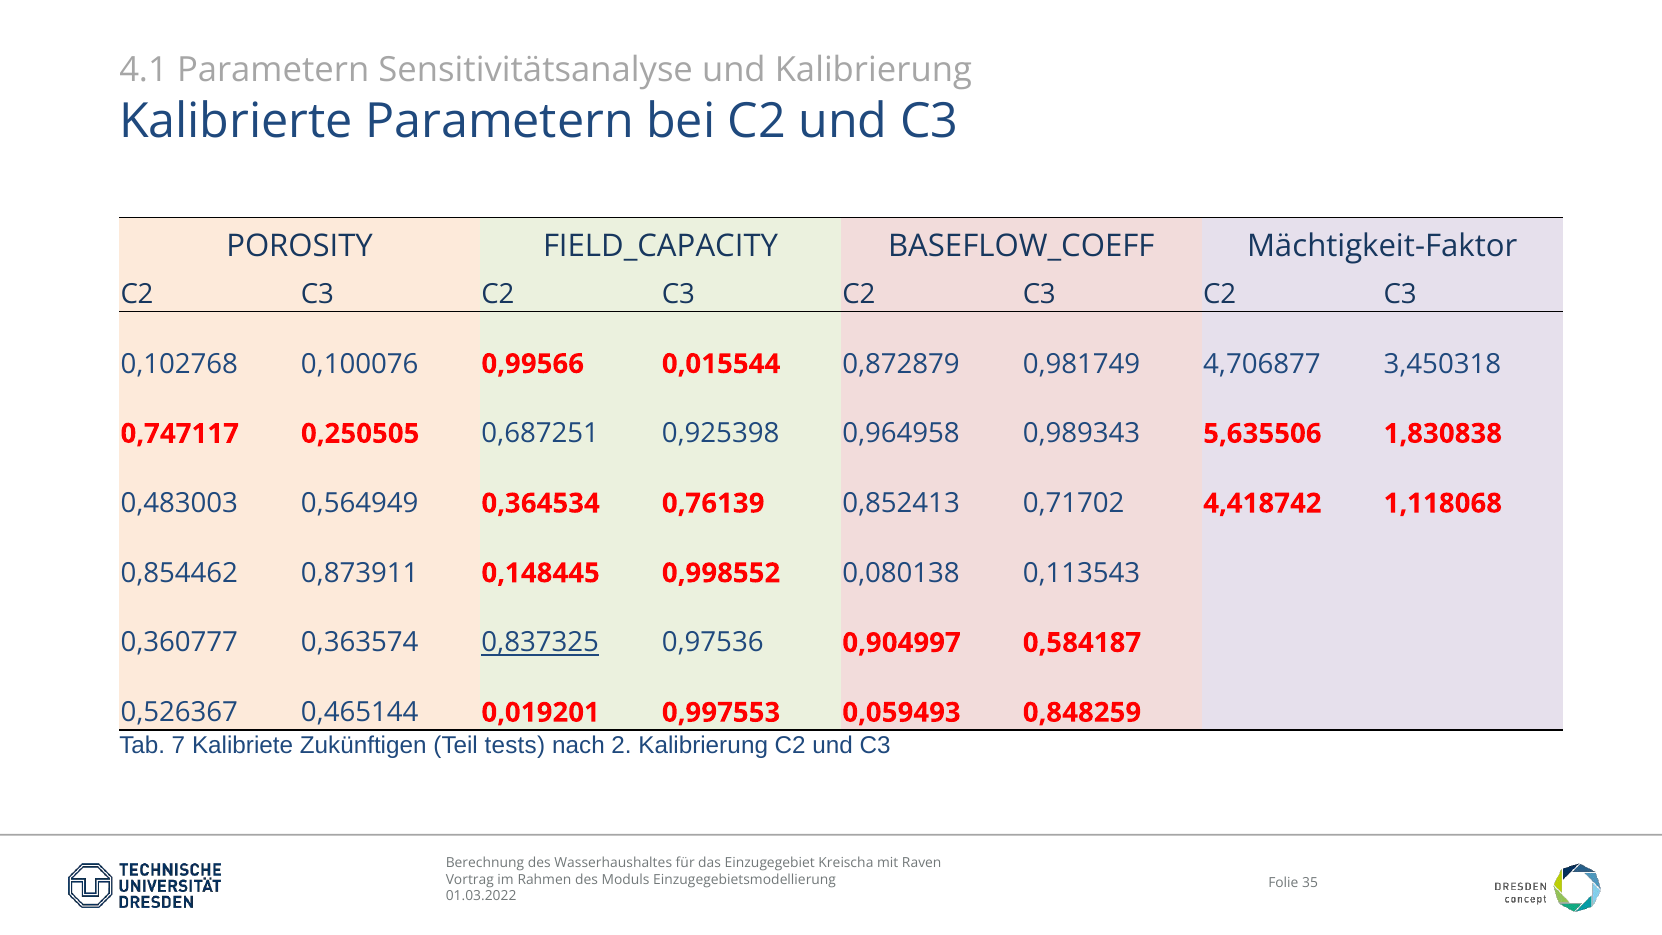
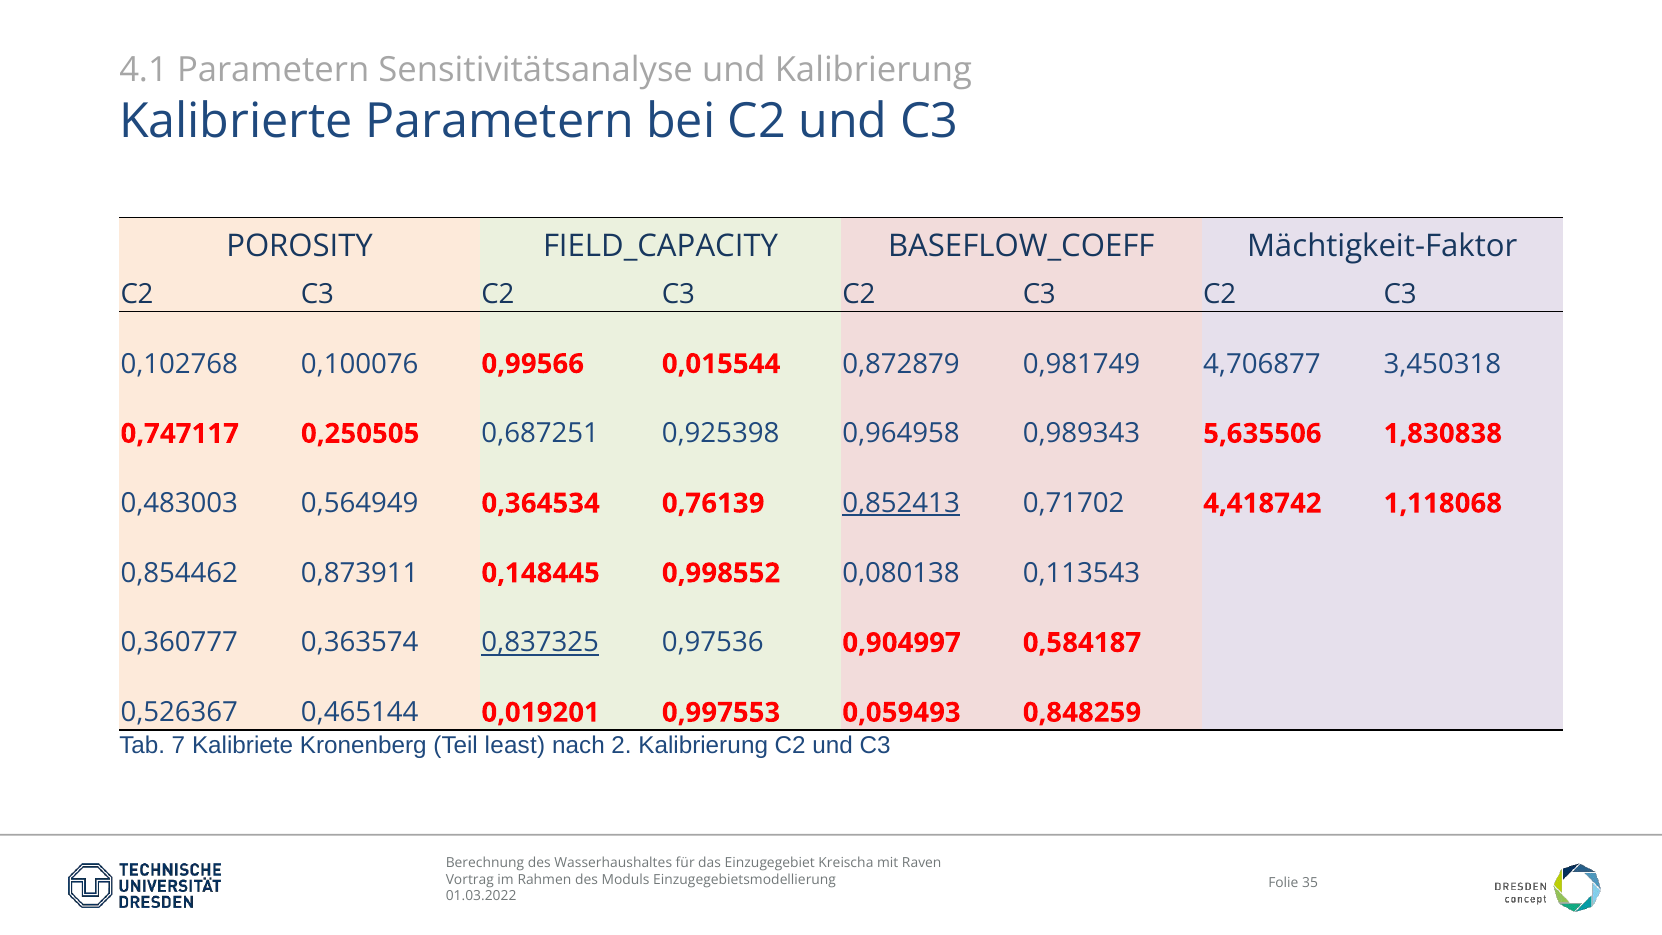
0,852413 underline: none -> present (901, 503)
Zukünftigen: Zukünftigen -> Kronenberg (363, 745)
tests: tests -> least (515, 745)
